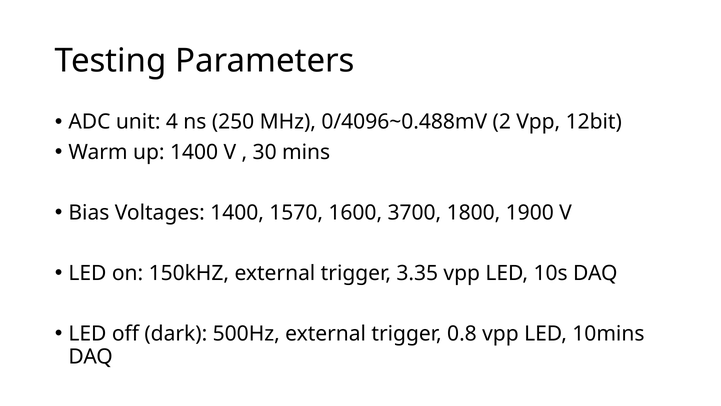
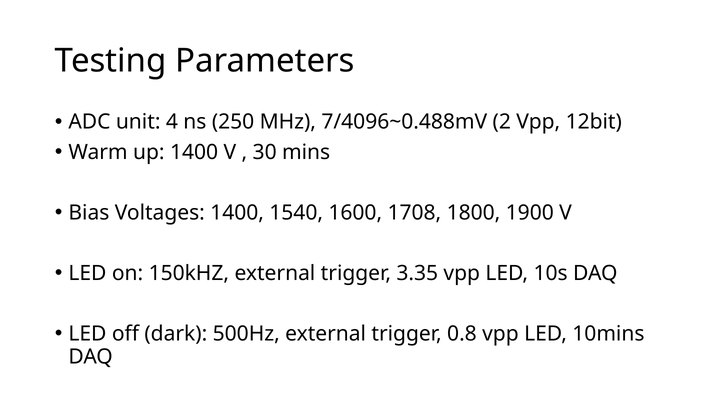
0/4096~0.488mV: 0/4096~0.488mV -> 7/4096~0.488mV (404, 122)
1570: 1570 -> 1540 (296, 213)
3700: 3700 -> 1708 (414, 213)
